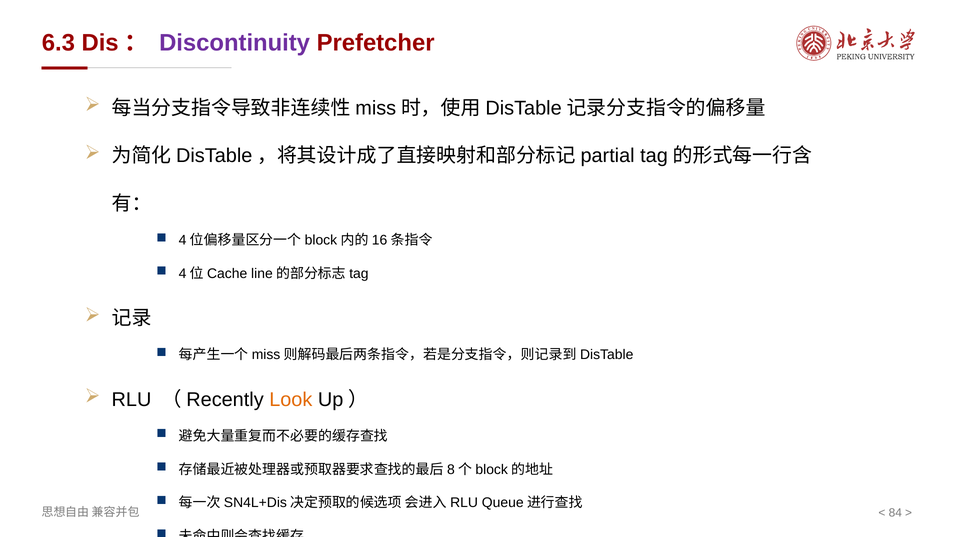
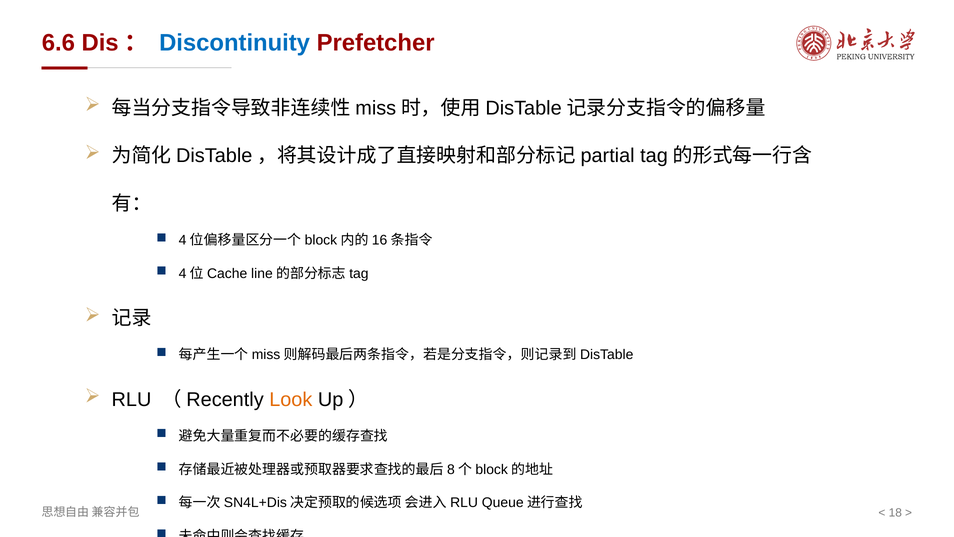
6.3: 6.3 -> 6.6 (58, 43)
Discontinuity colour: purple -> blue (235, 43)
84: 84 -> 18 (895, 513)
